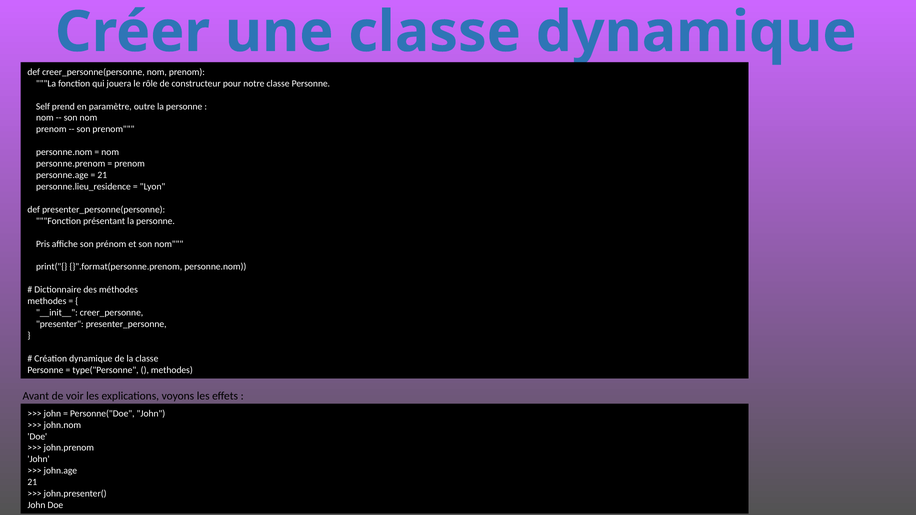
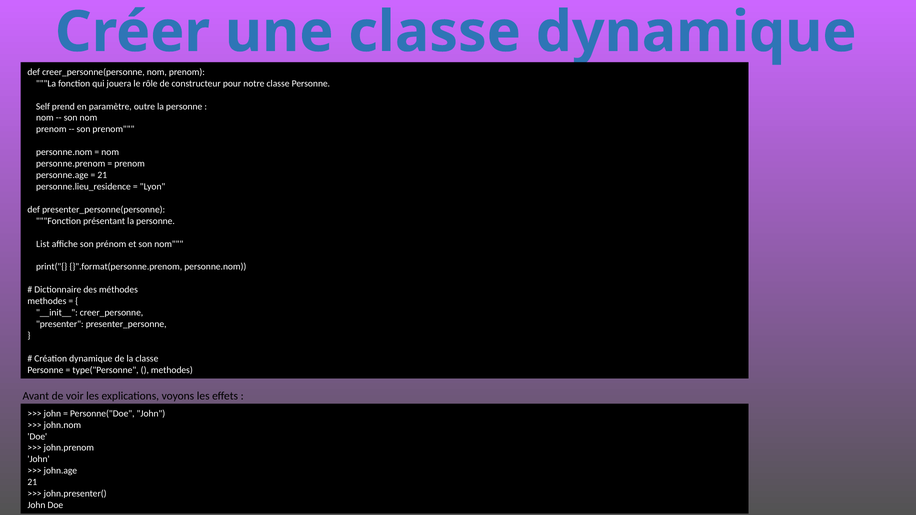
Pris: Pris -> List (43, 244)
